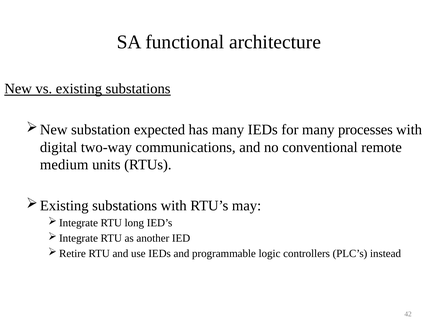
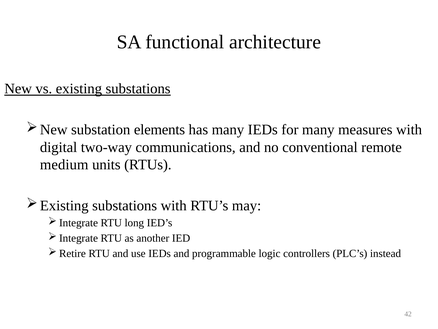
expected: expected -> elements (160, 129)
processes: processes -> measures (365, 129)
